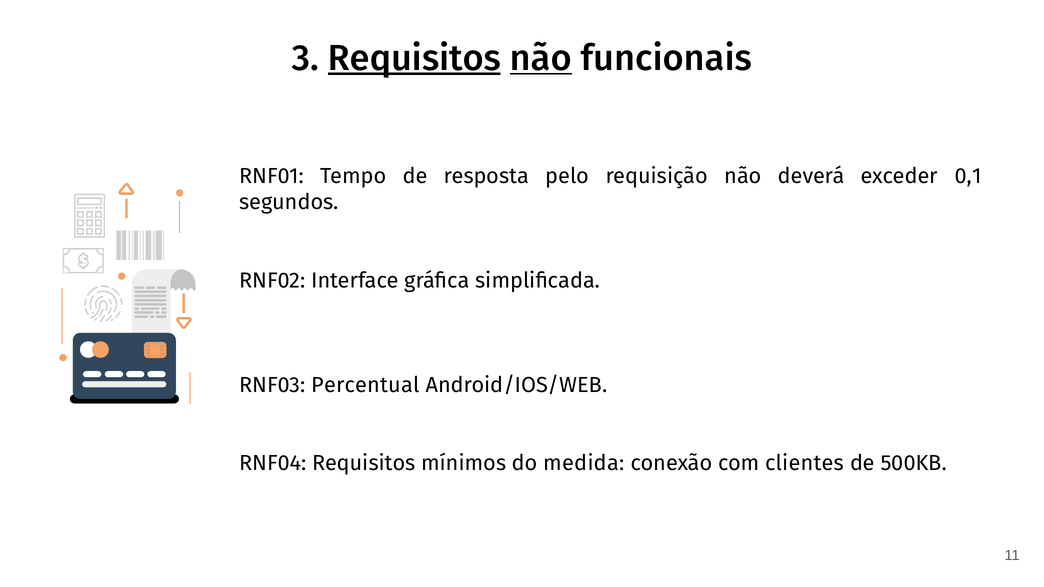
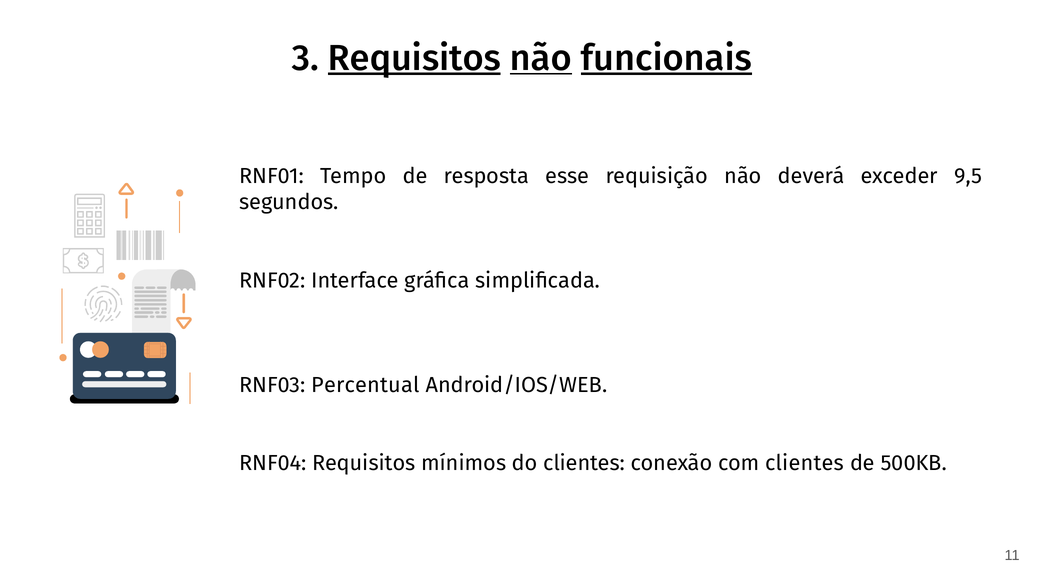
funcionais underline: none -> present (666, 58)
pelo: pelo -> esse (567, 176)
0,1: 0,1 -> 9,5 (968, 176)
do medida: medida -> clientes (584, 463)
